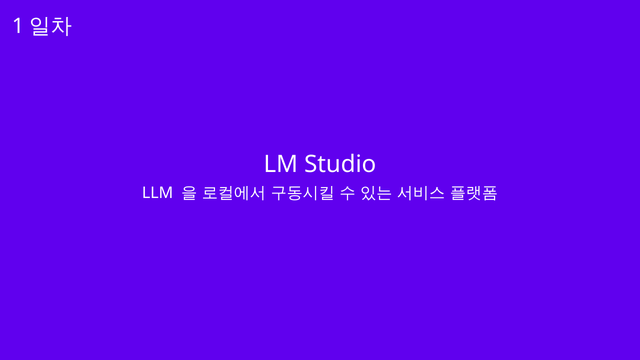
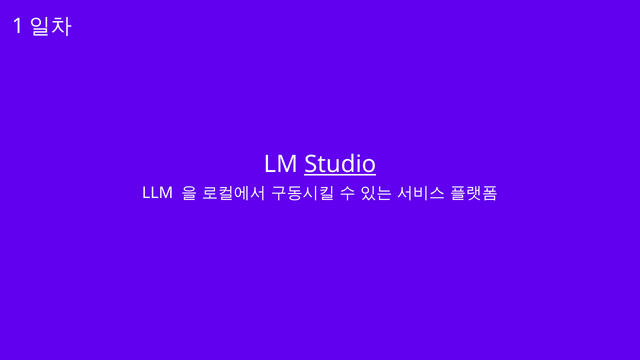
Studio underline: none -> present (340, 165)
